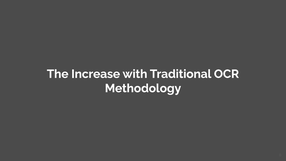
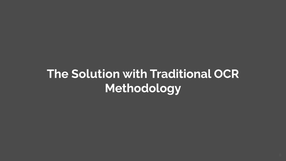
Increase: Increase -> Solution (96, 74)
